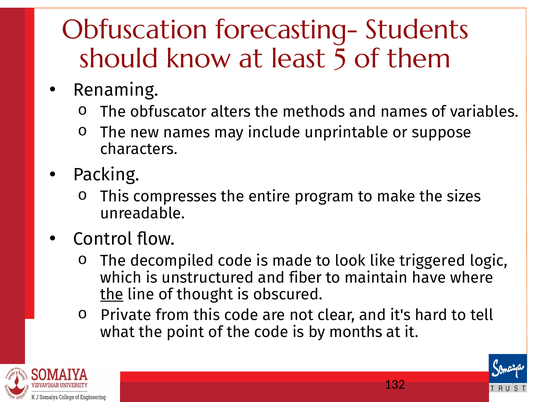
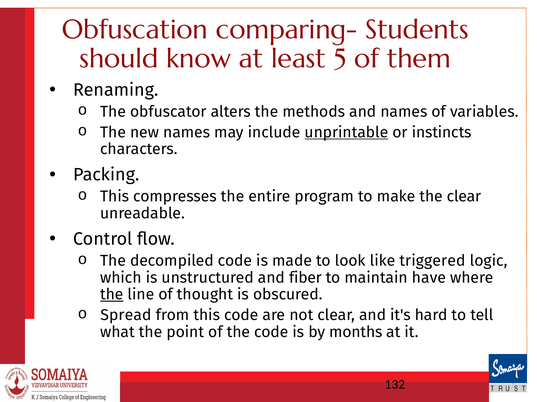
forecasting-: forecasting- -> comparing- (287, 30)
unprintable underline: none -> present (346, 133)
suppose: suppose -> instincts (442, 133)
the sizes: sizes -> clear (464, 197)
Private: Private -> Spread (126, 316)
